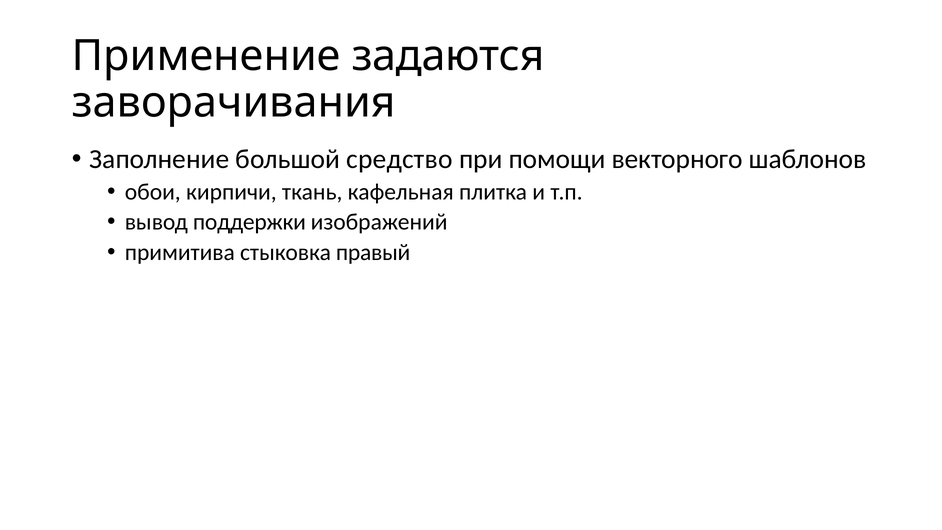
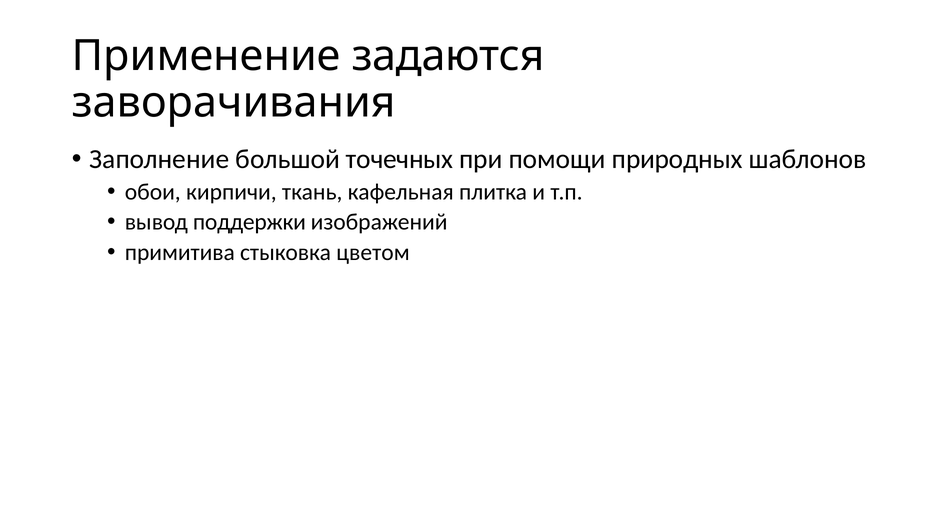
средство: средство -> точечных (400, 159)
векторного: векторного -> природных (677, 159)
правый: правый -> цветом (373, 252)
